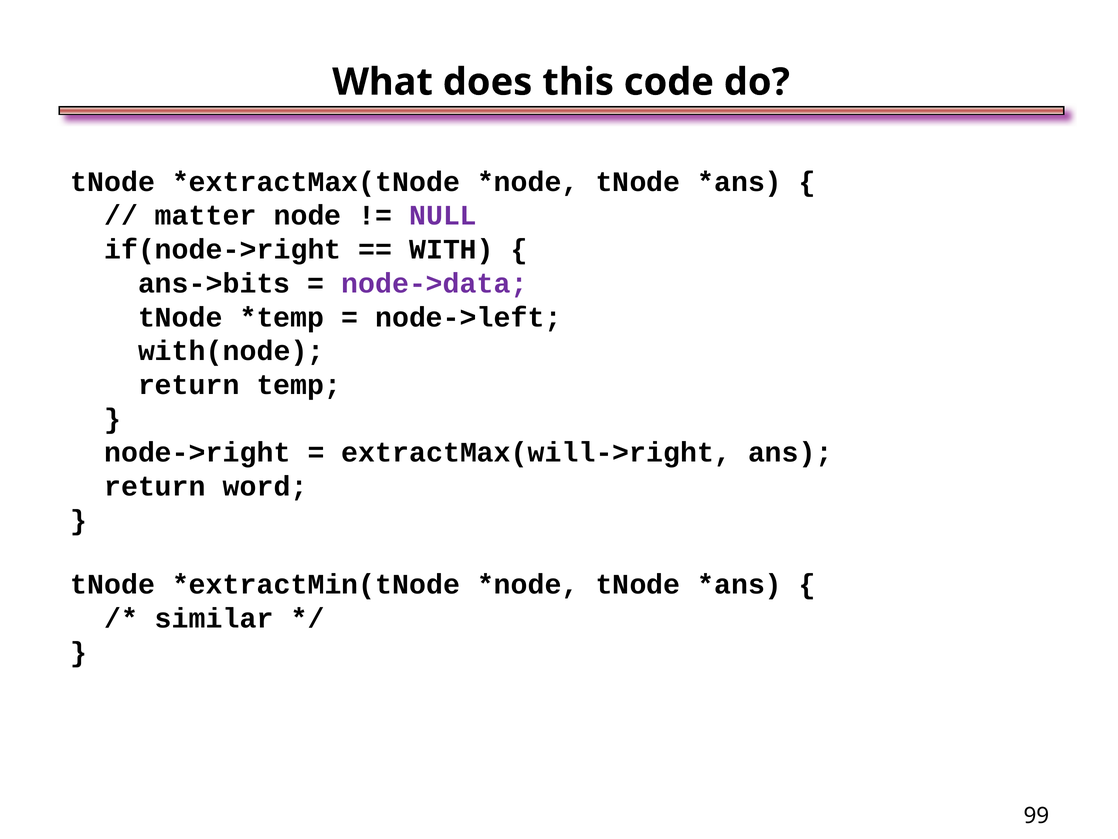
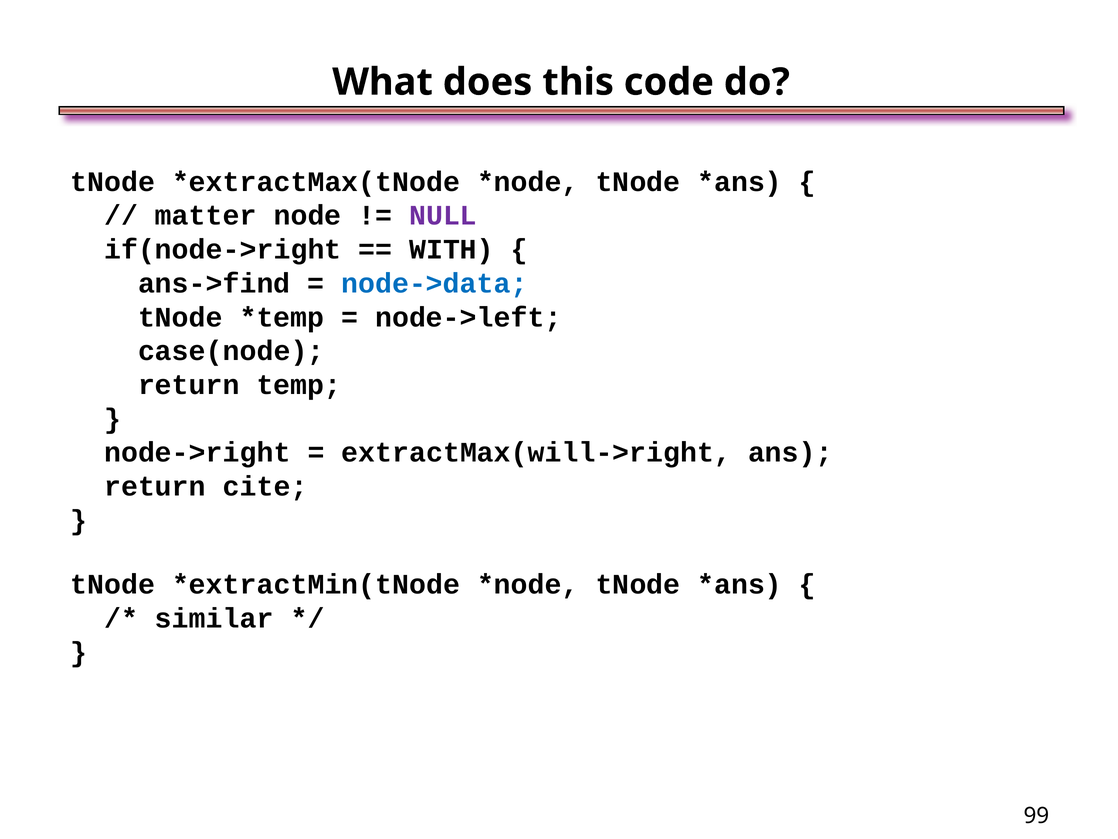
ans->bits: ans->bits -> ans->find (214, 283)
node->data colour: purple -> blue (434, 283)
with(node: with(node -> case(node (231, 351)
word: word -> cite (265, 486)
